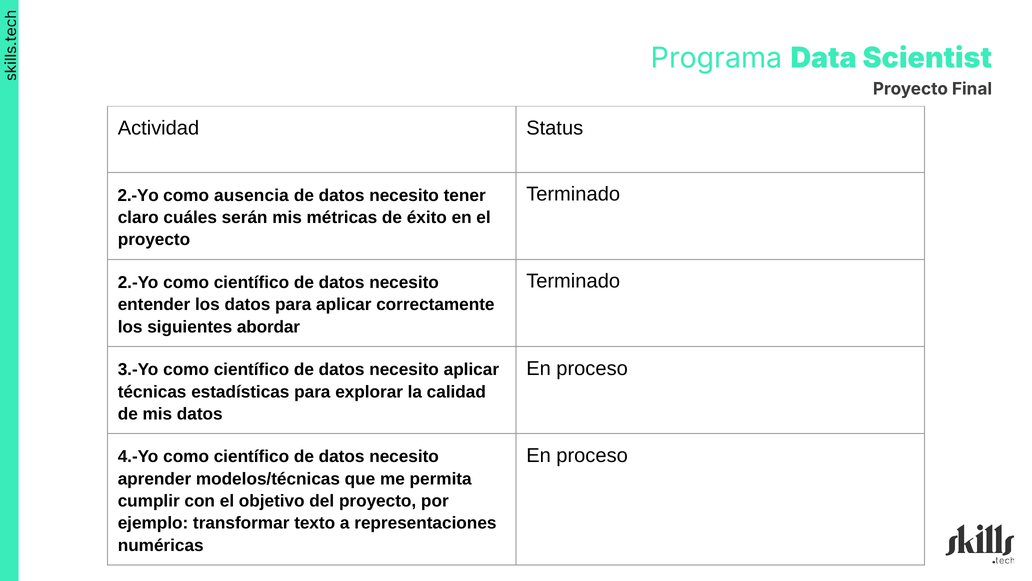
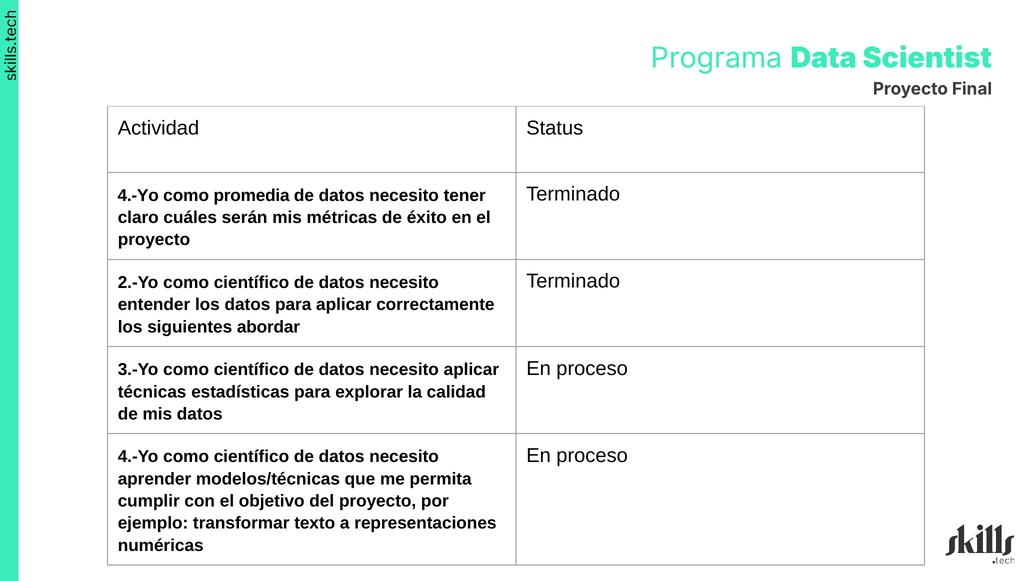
2.-Yo: 2.-Yo -> 4.-Yo (138, 195)
ausencia: ausencia -> promedia (252, 195)
